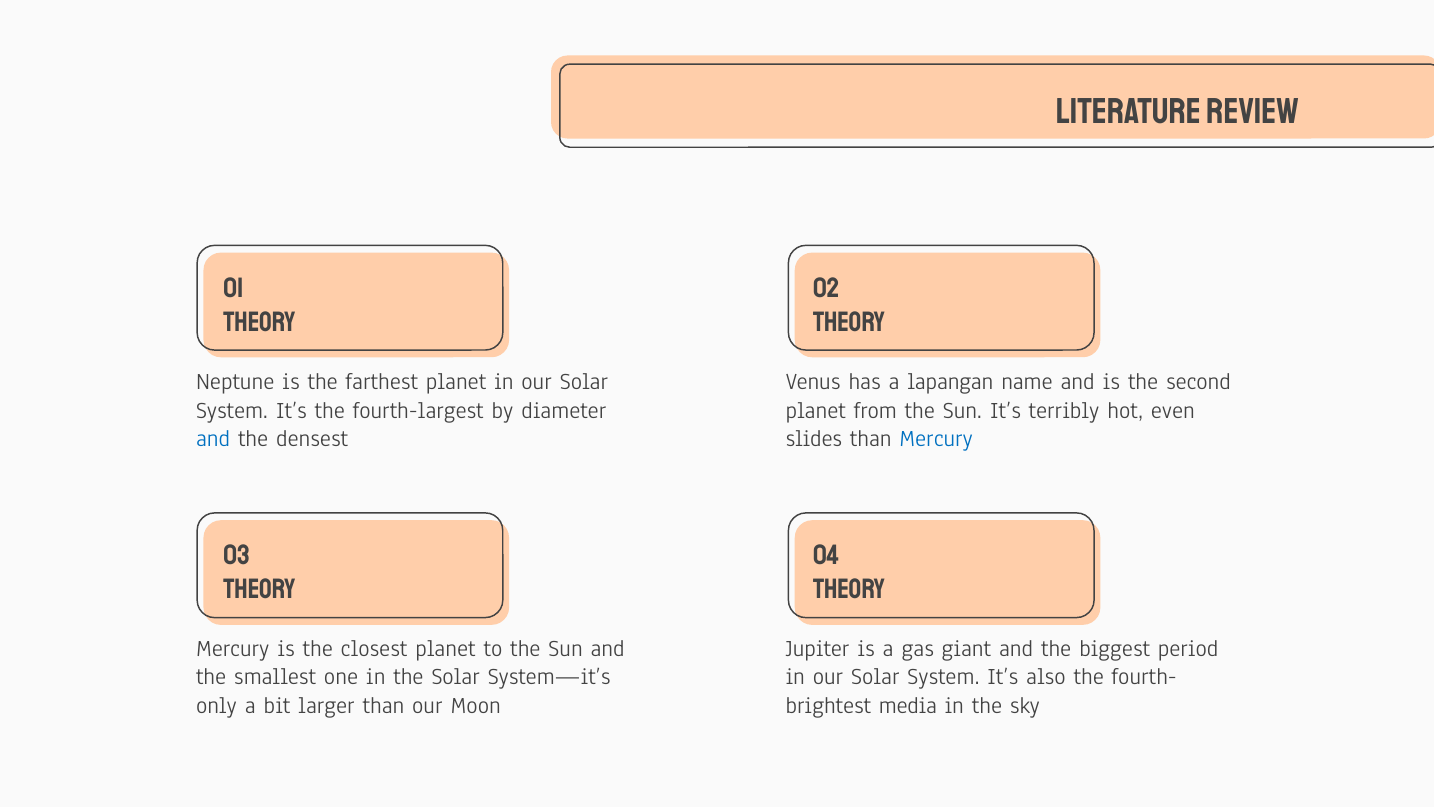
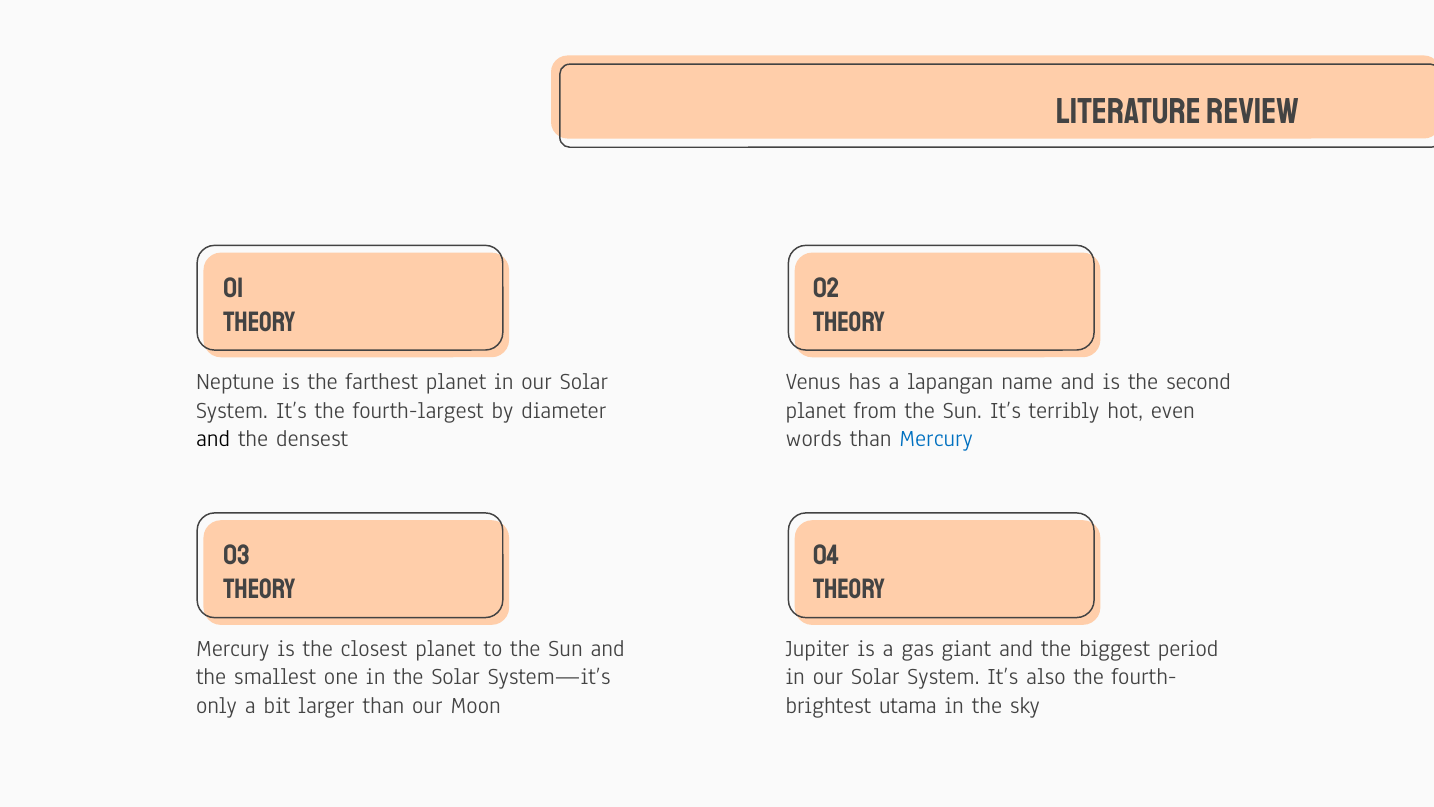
and colour: blue -> black (213, 439)
slides: slides -> words (814, 439)
media: media -> utama (908, 705)
